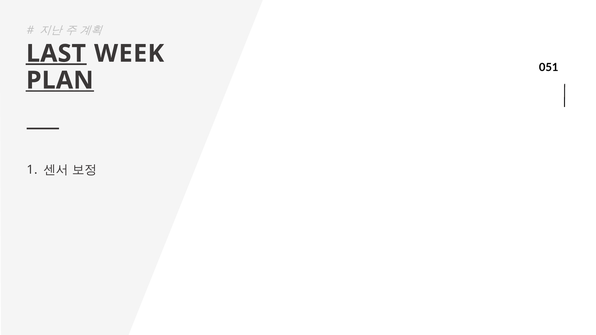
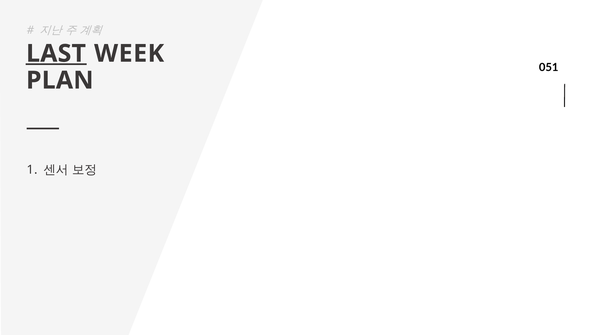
PLAN underline: present -> none (60, 80)
